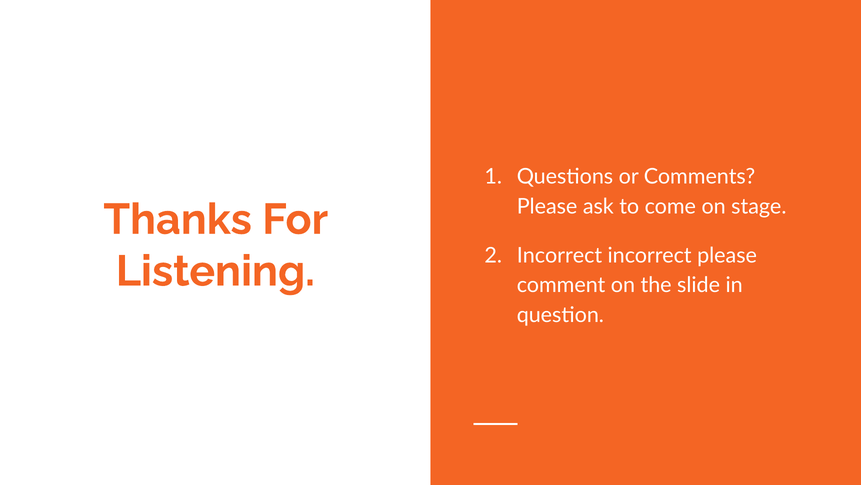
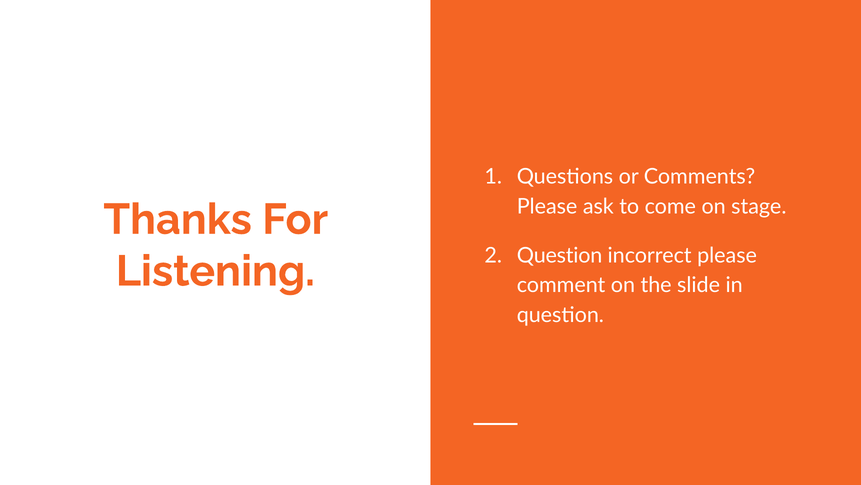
Incorrect: Incorrect -> Question (560, 255)
